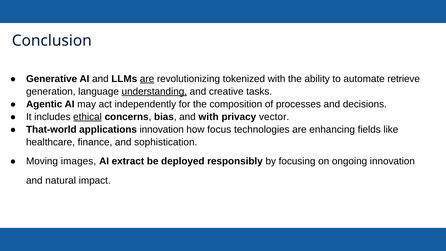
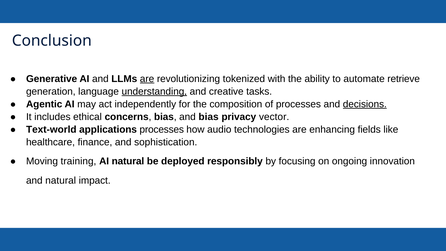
decisions underline: none -> present (365, 104)
ethical underline: present -> none (88, 117)
and with: with -> bias (209, 117)
That-world: That-world -> Text-world (51, 129)
applications innovation: innovation -> processes (162, 129)
focus: focus -> audio (219, 129)
images: images -> training (78, 161)
AI extract: extract -> natural (128, 161)
